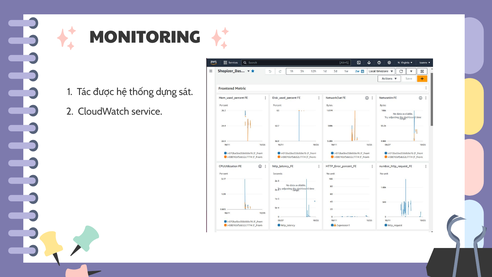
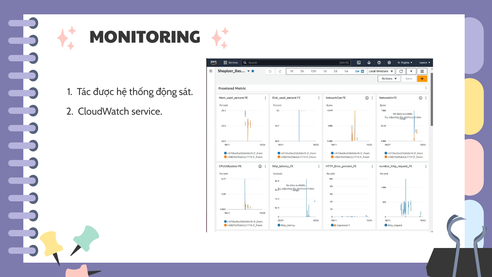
dựng: dựng -> động (166, 92)
